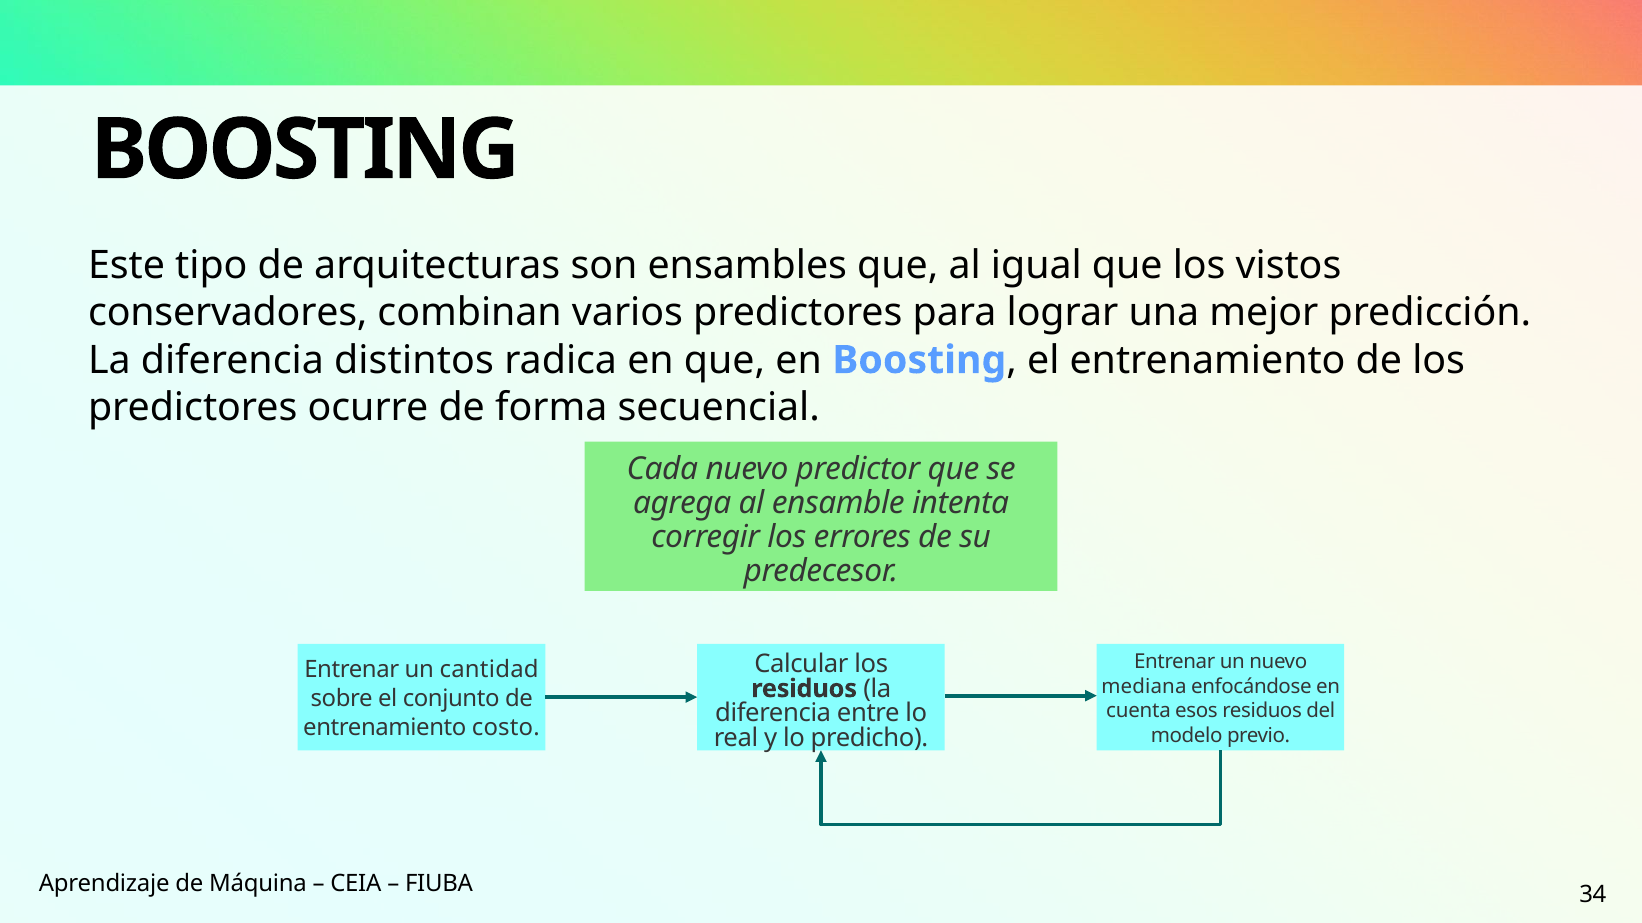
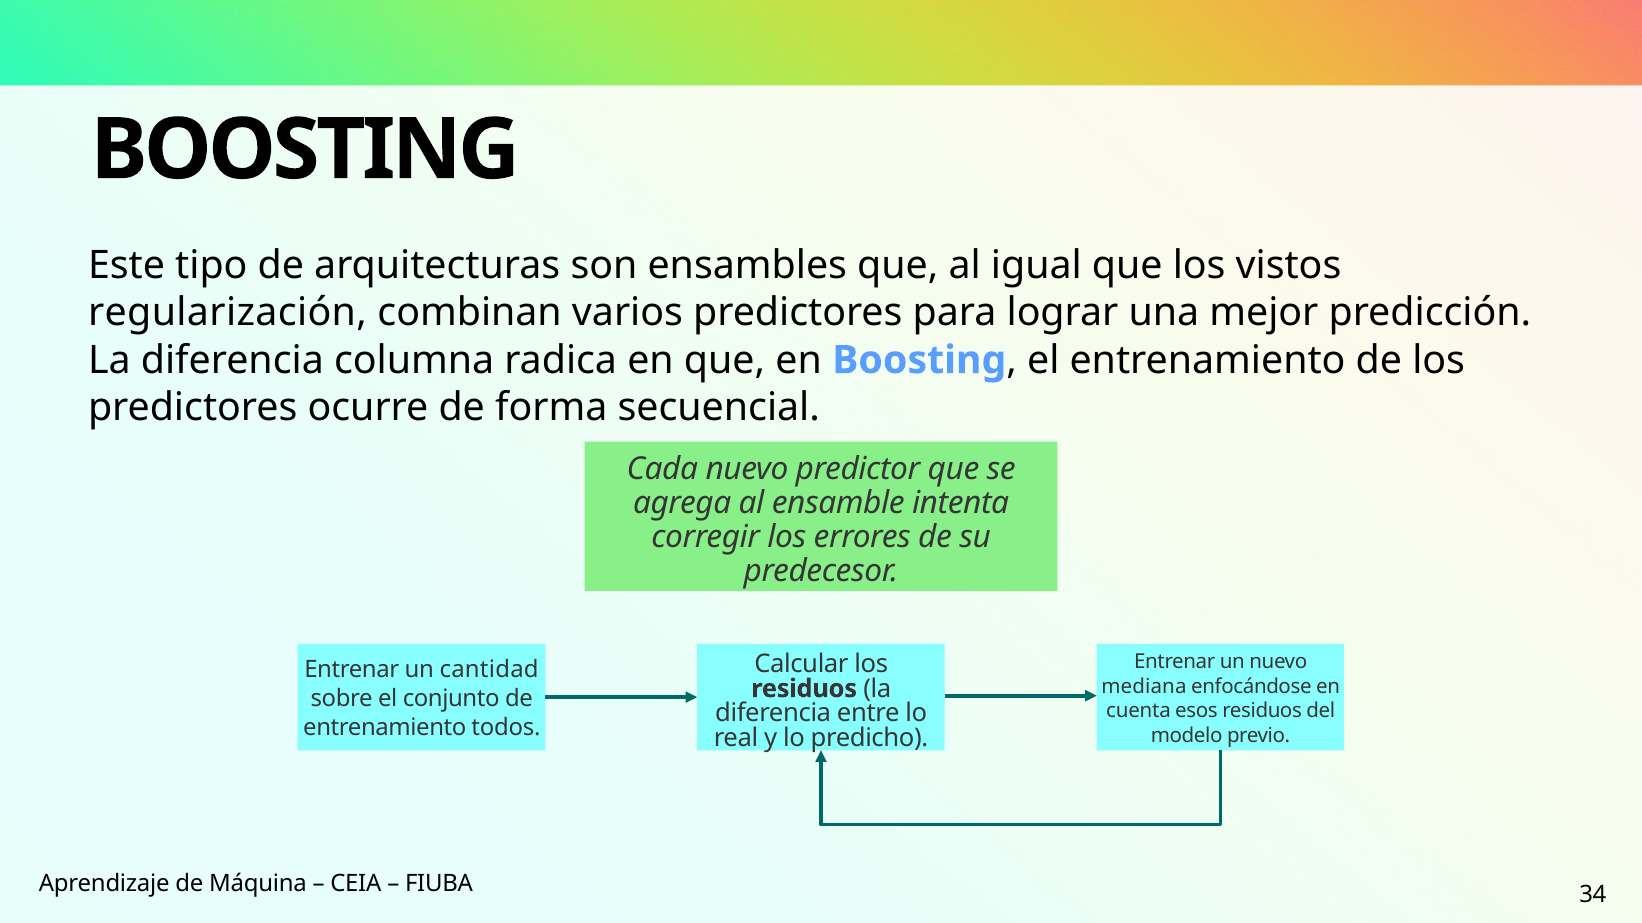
conservadores: conservadores -> regularización (227, 313)
distintos: distintos -> columna (414, 360)
costo: costo -> todos (506, 728)
